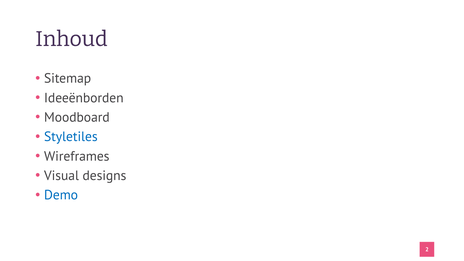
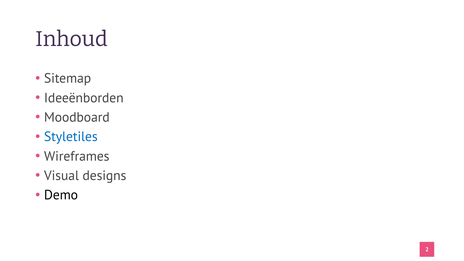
Demo colour: blue -> black (61, 195)
